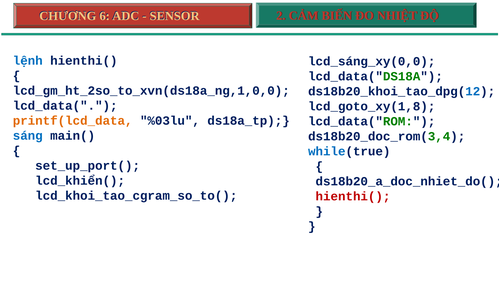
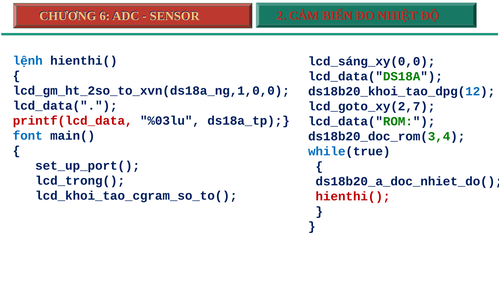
lcd_goto_xy(1,8: lcd_goto_xy(1,8 -> lcd_goto_xy(2,7 (372, 106)
printf(lcd_data colour: orange -> red (73, 121)
sáng: sáng -> font (28, 136)
lcd_khiển(: lcd_khiển( -> lcd_trong( (80, 180)
